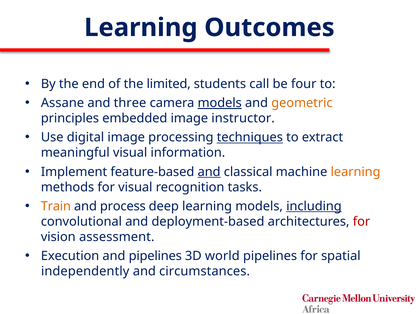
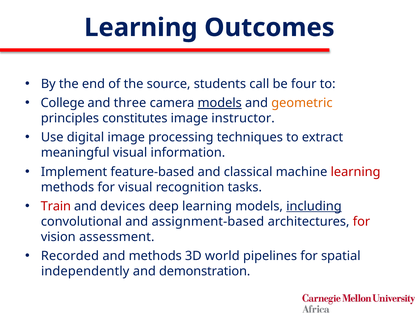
limited: limited -> source (169, 84)
Assane: Assane -> College (63, 103)
embedded: embedded -> constitutes (135, 118)
techniques underline: present -> none (250, 138)
and underline: present -> none (209, 172)
learning colour: orange -> red (356, 172)
Train colour: orange -> red (56, 206)
process: process -> devices (123, 206)
deployment-based: deployment-based -> assignment-based (208, 222)
Execution: Execution -> Recorded (70, 256)
and pipelines: pipelines -> methods (155, 256)
circumstances: circumstances -> demonstration (205, 272)
